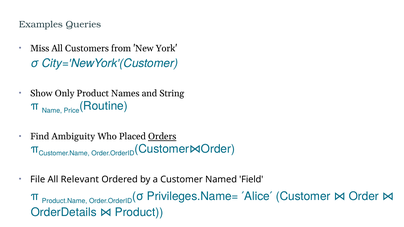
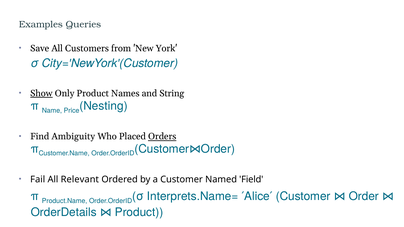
Miss: Miss -> Save (40, 48)
Show underline: none -> present (41, 94)
Routine: Routine -> Nesting (103, 106)
File: File -> Fail (38, 180)
Privileges.Name=: Privileges.Name= -> Interprets.Name= (193, 196)
